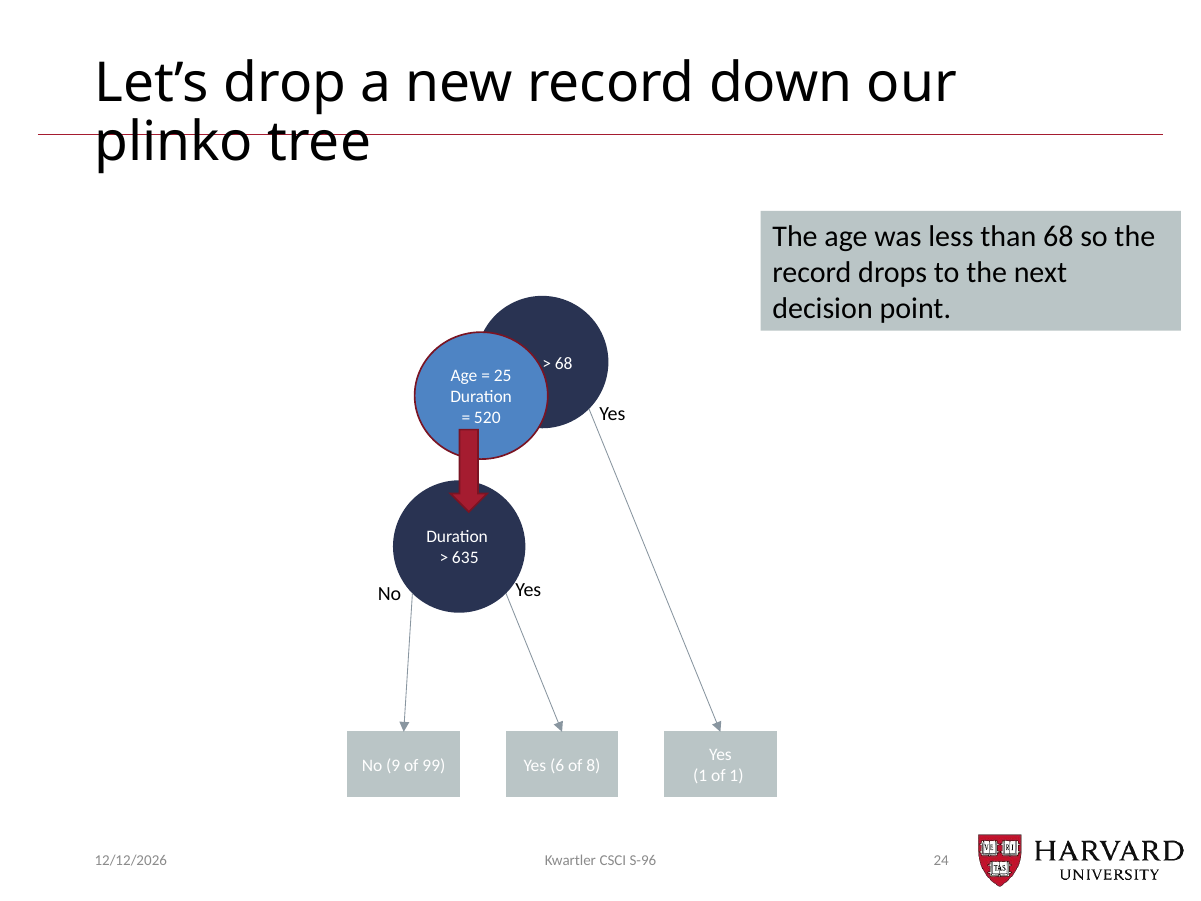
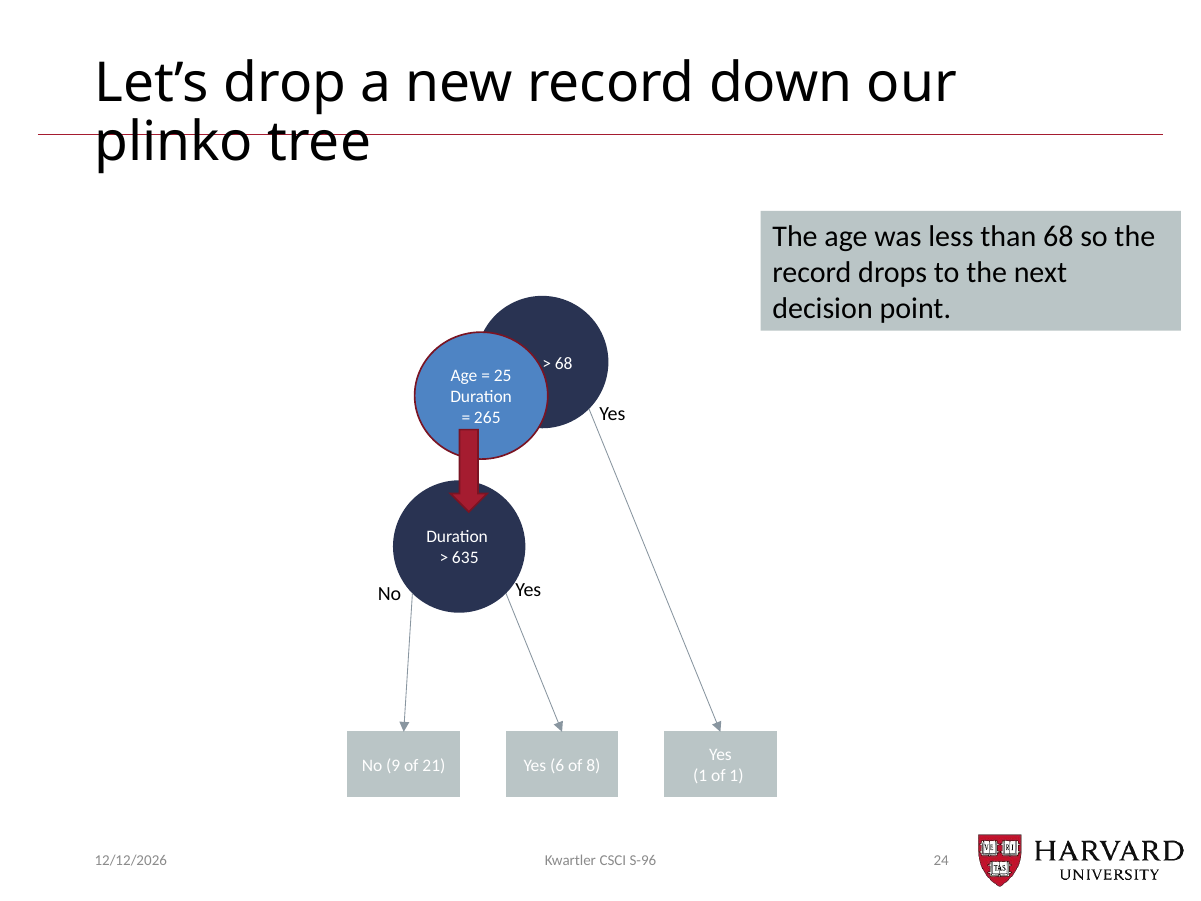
520: 520 -> 265 (487, 418)
99: 99 -> 21 (434, 765)
